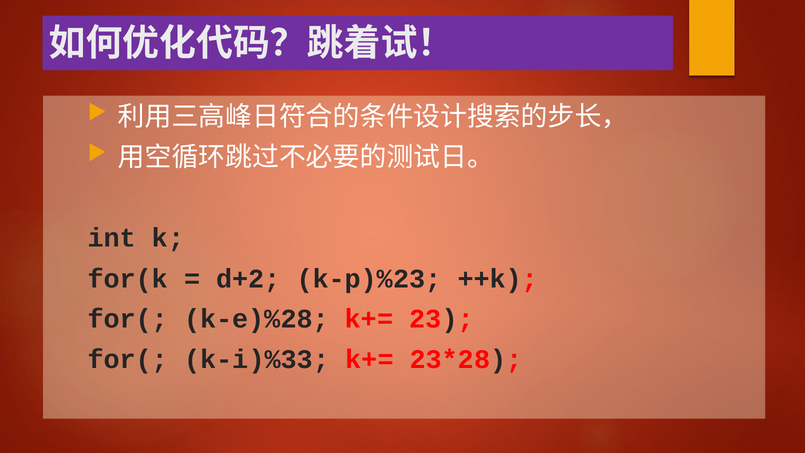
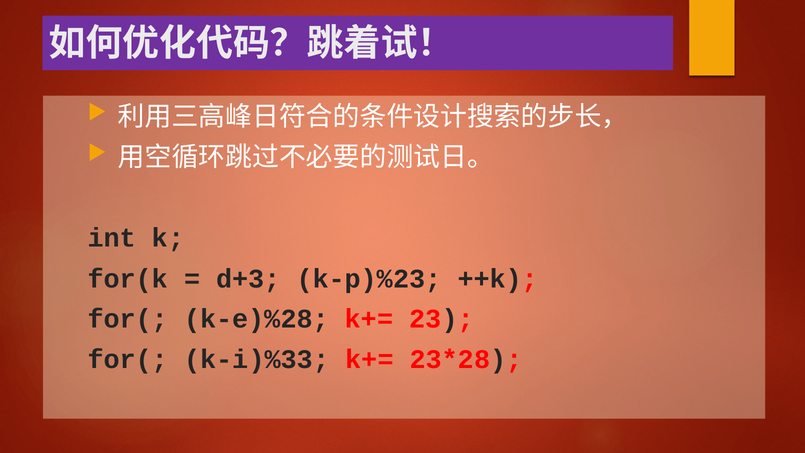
d+2: d+2 -> d+3 (248, 279)
